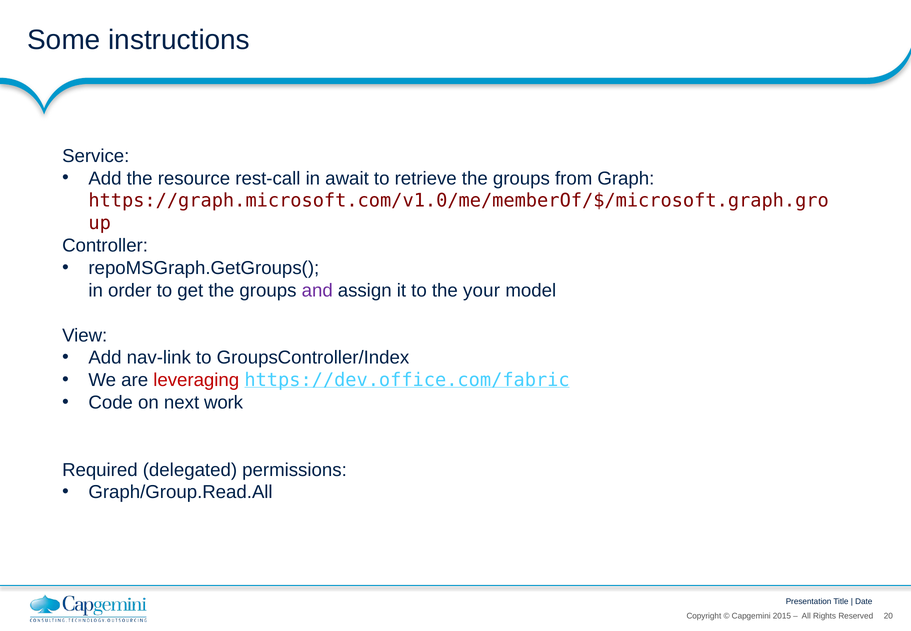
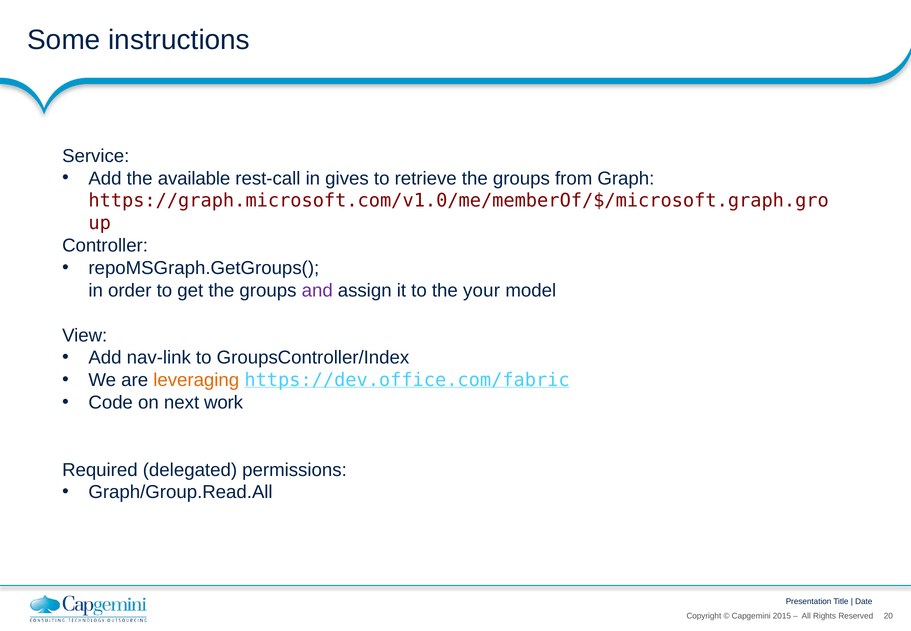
resource: resource -> available (194, 178)
await: await -> gives (347, 178)
leveraging colour: red -> orange (196, 380)
